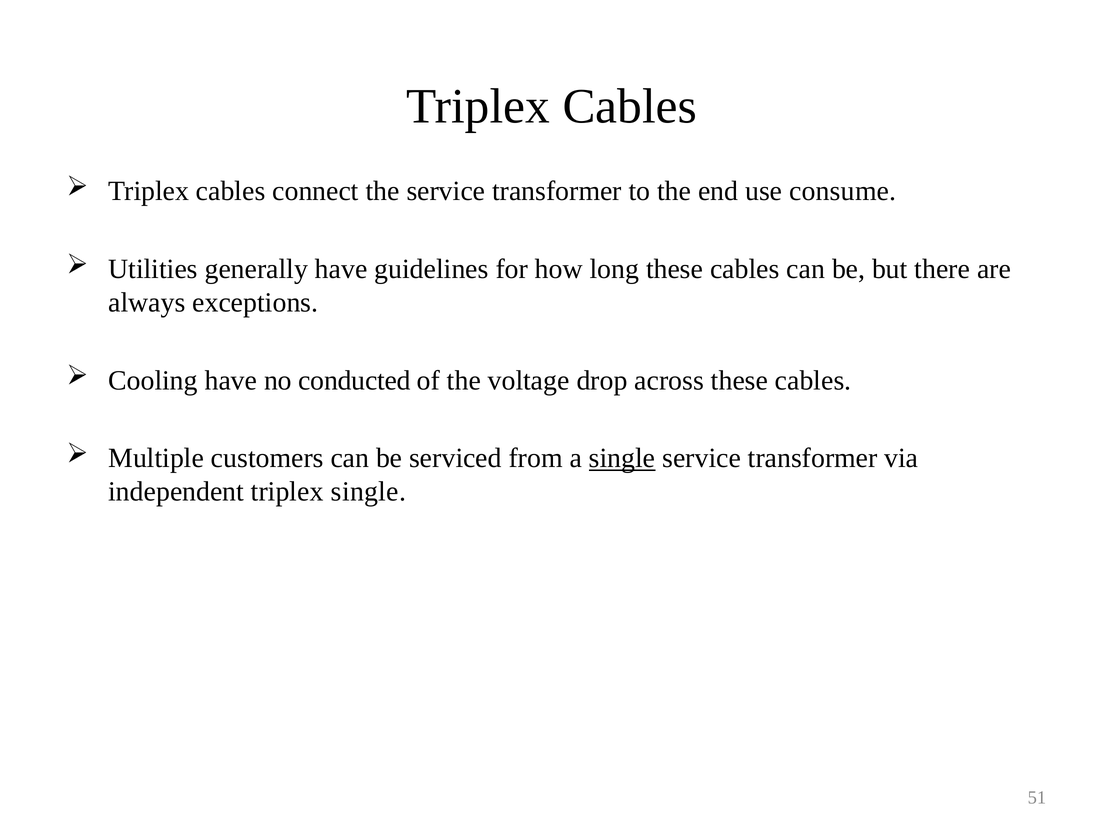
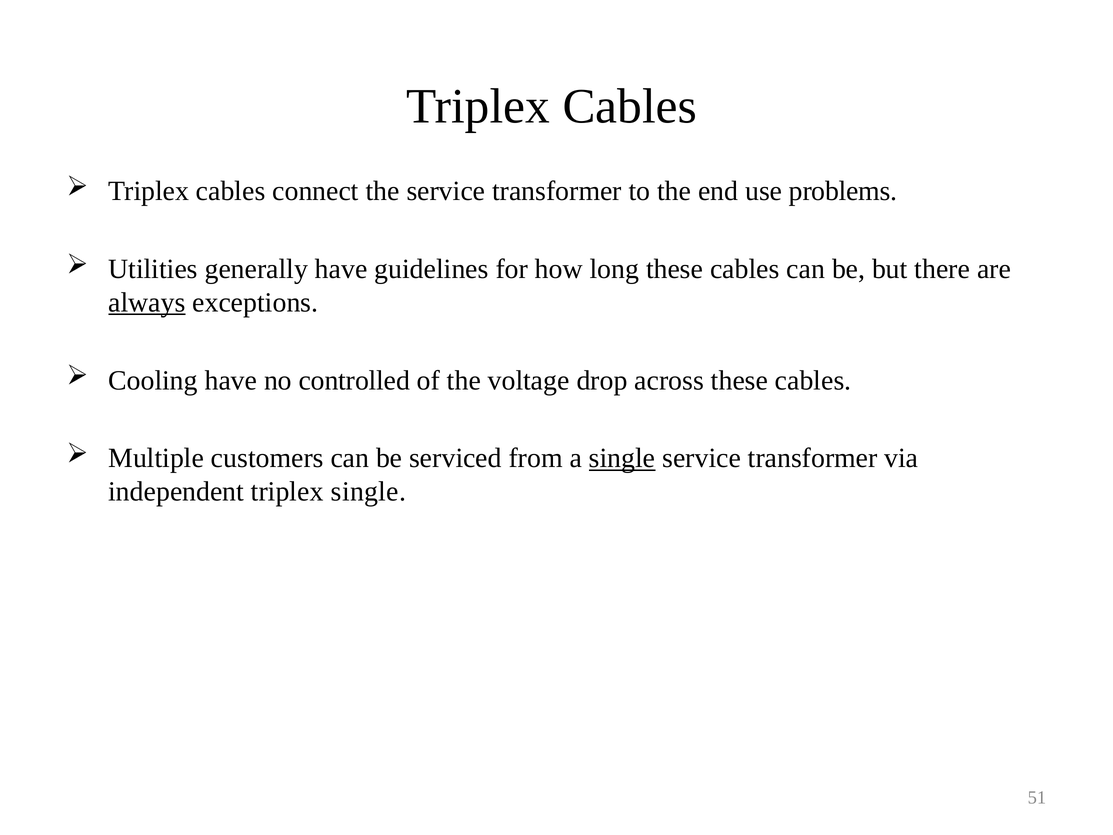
consume: consume -> problems (843, 191)
always underline: none -> present (147, 302)
conducted: conducted -> controlled (354, 380)
